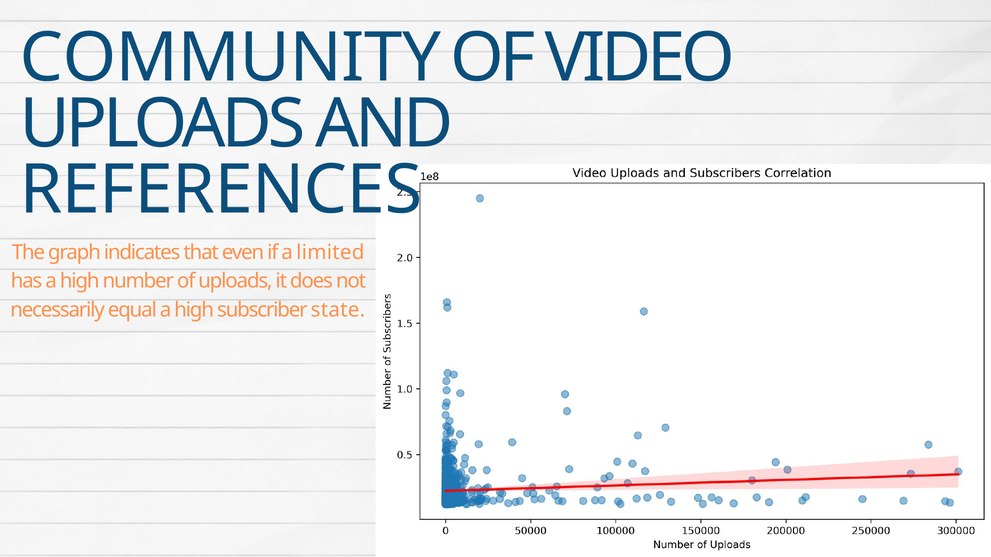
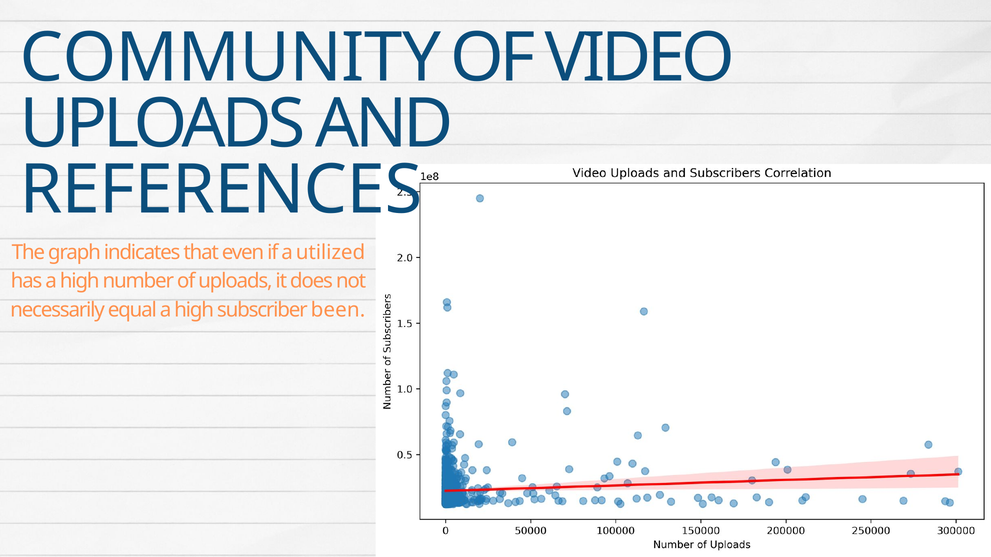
limited: limited -> utilized (331, 252)
state: state -> been (338, 310)
